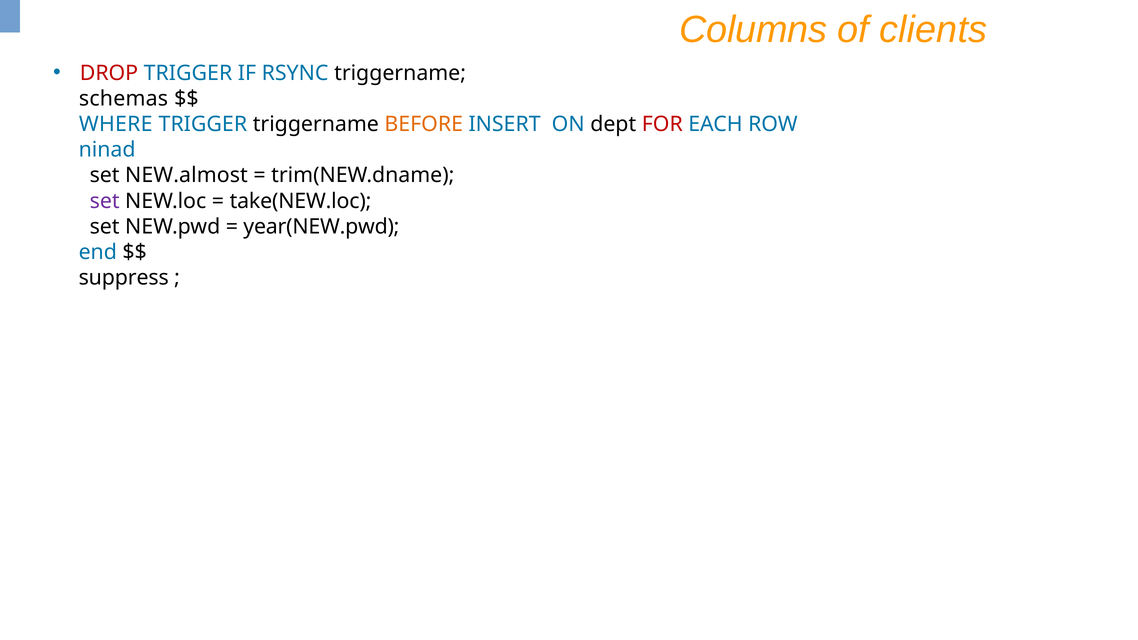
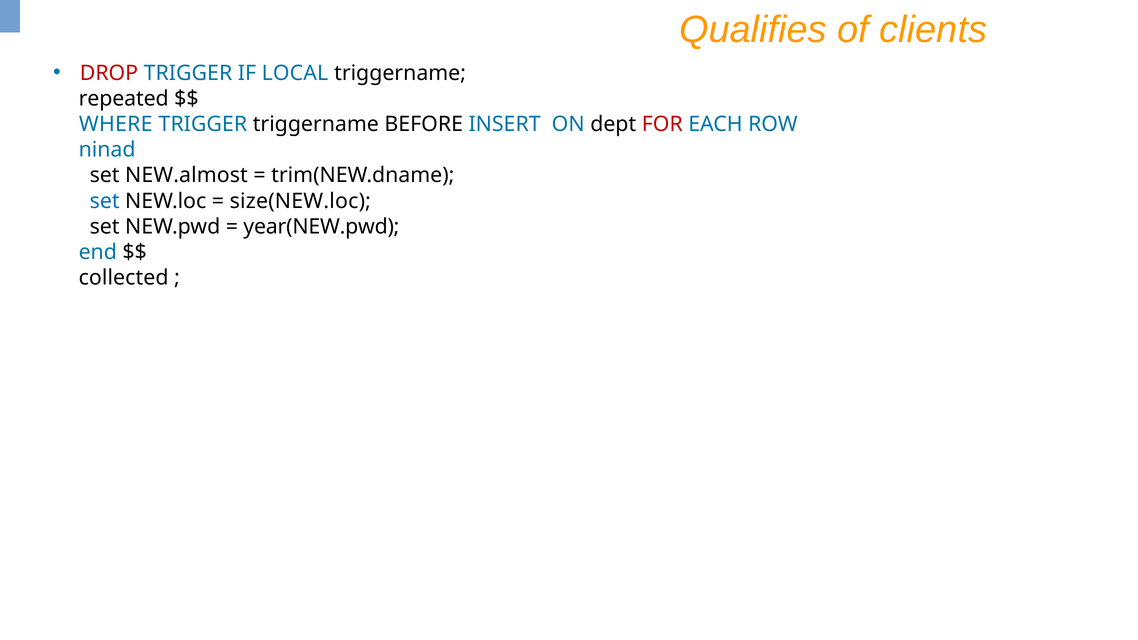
Columns: Columns -> Qualifies (753, 30)
RSYNC: RSYNC -> LOCAL (295, 73)
schemas: schemas -> repeated (124, 99)
BEFORE colour: orange -> black (424, 124)
set colour: purple -> blue (105, 201)
take(NEW.loc: take(NEW.loc -> size(NEW.loc (300, 201)
suppress: suppress -> collected (124, 278)
